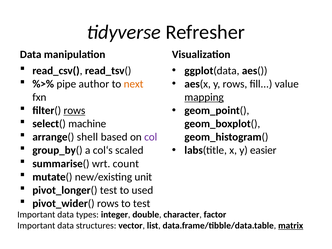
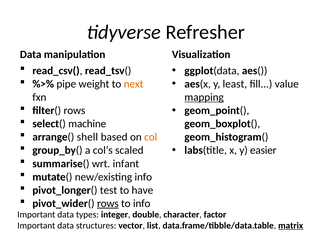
author: author -> weight (94, 84)
y rows: rows -> least (235, 84)
rows underline: present -> none (74, 110)
col colour: purple -> orange (151, 137)
count: count -> infant (126, 164)
new/existing unit: unit -> info (143, 177)
used: used -> have (142, 190)
rows underline: none -> present (108, 203)
to test: test -> info (142, 203)
